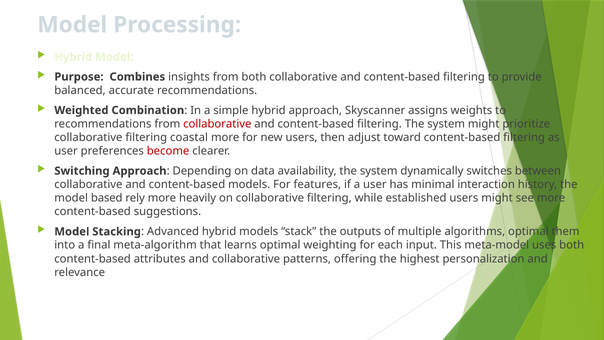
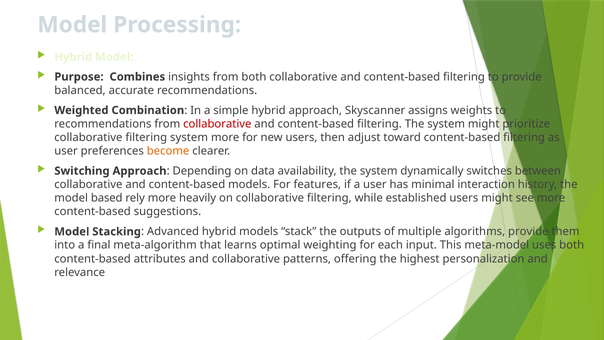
filtering coastal: coastal -> system (189, 137)
become colour: red -> orange (168, 151)
algorithms optimal: optimal -> provide (528, 231)
